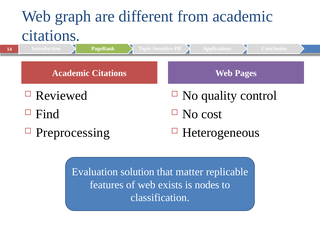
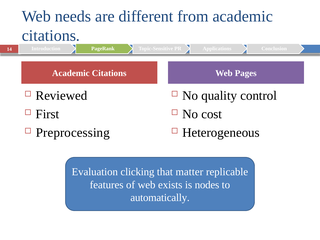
graph: graph -> needs (73, 16)
Find: Find -> First (47, 114)
solution: solution -> clicking (137, 172)
classification: classification -> automatically (160, 198)
